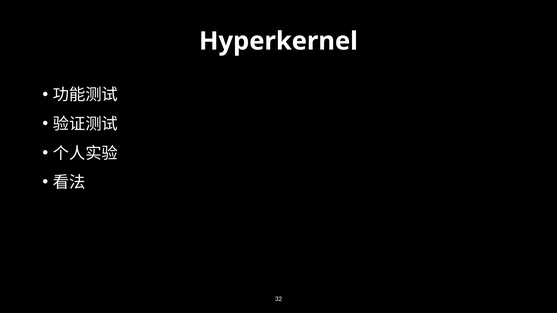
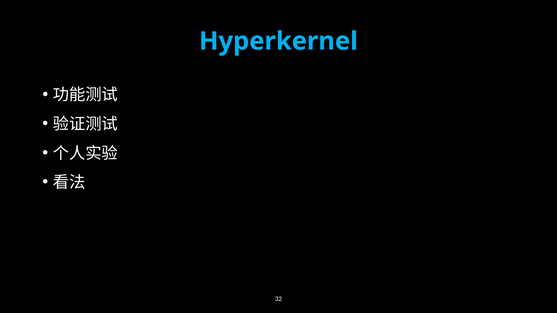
Hyperkernel colour: white -> light blue (278, 41)
